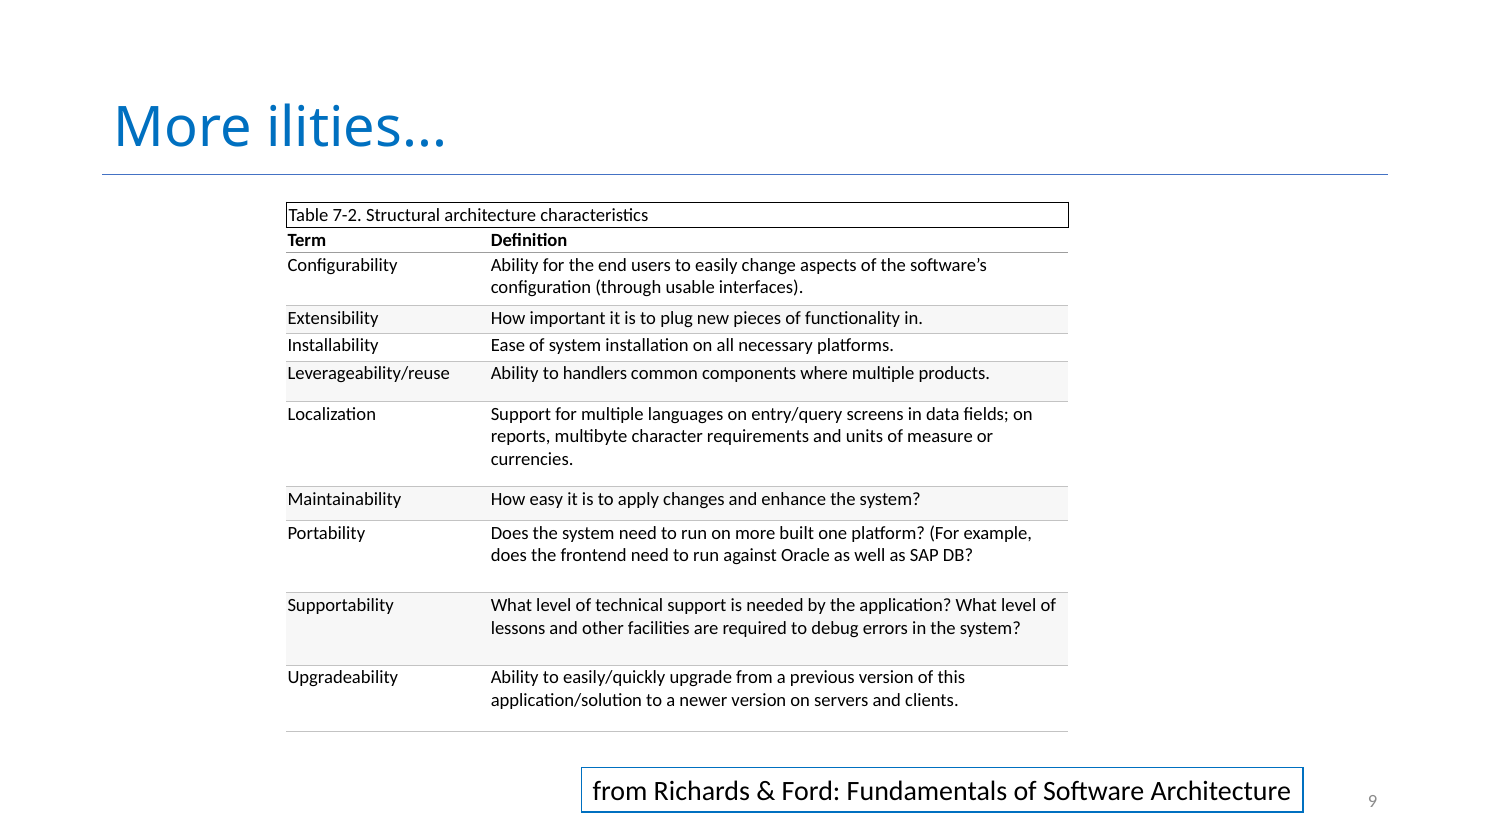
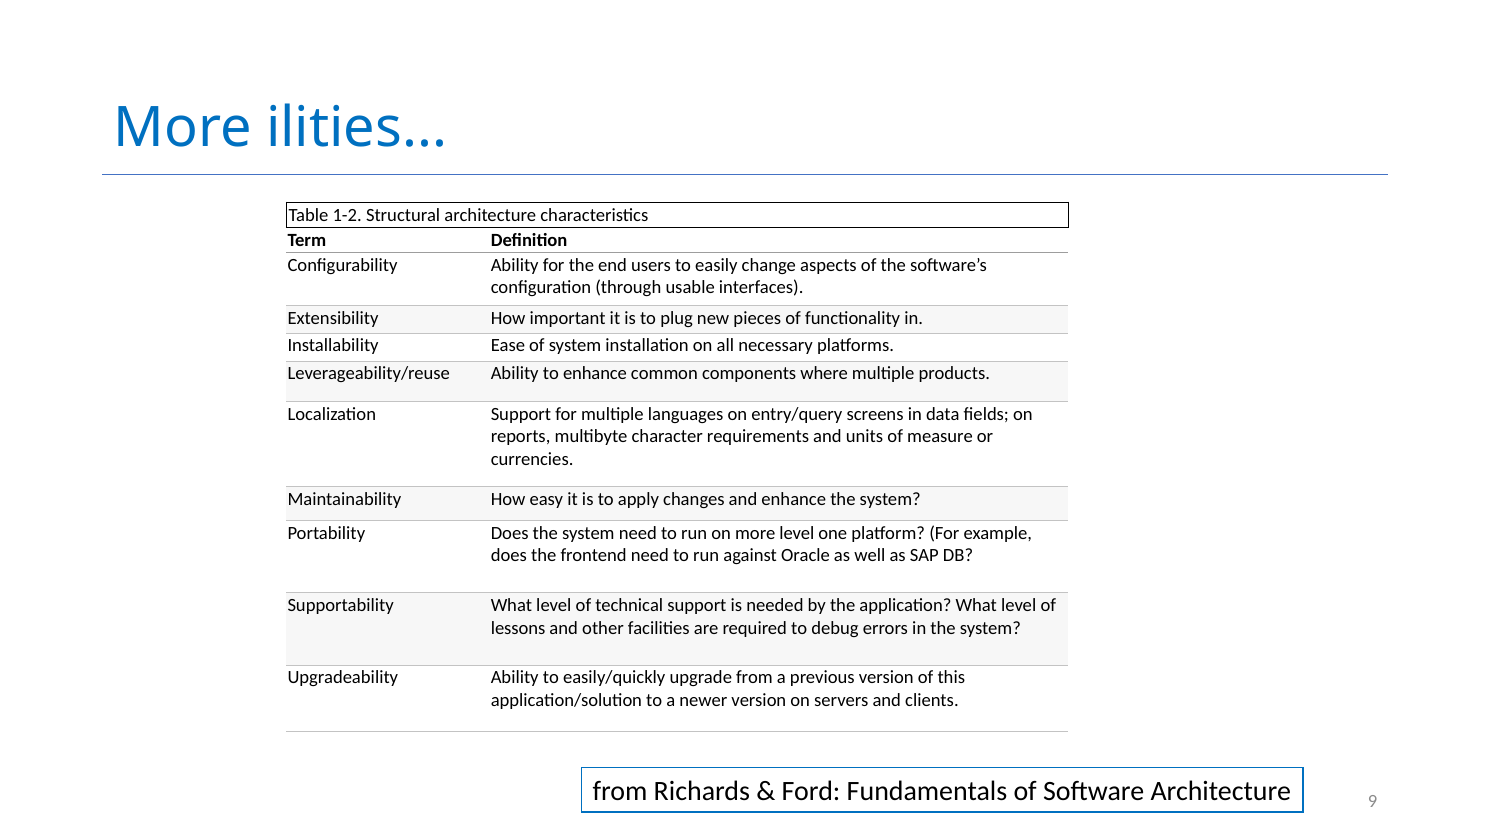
7-2: 7-2 -> 1-2 (347, 215)
to handlers: handlers -> enhance (595, 373)
more built: built -> level (797, 533)
